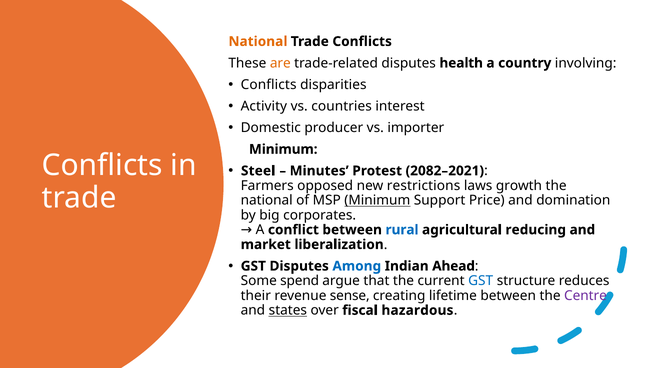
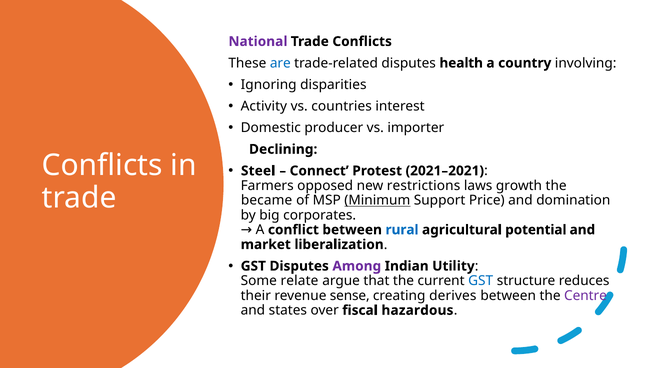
National colour: orange -> purple (258, 41)
are colour: orange -> blue (280, 63)
Conflicts: Conflicts -> Ignoring (269, 85)
Minimum: Minimum -> Declining (283, 149)
Minutes: Minutes -> Connect (319, 171)
2082–2021: 2082–2021 -> 2021–2021 (445, 171)
national: national -> became (267, 200)
reducing: reducing -> potential (536, 230)
Among colour: blue -> purple (357, 266)
Ahead: Ahead -> Utility (453, 266)
spend: spend -> relate (299, 281)
lifetime: lifetime -> derives (453, 295)
states underline: present -> none (288, 310)
